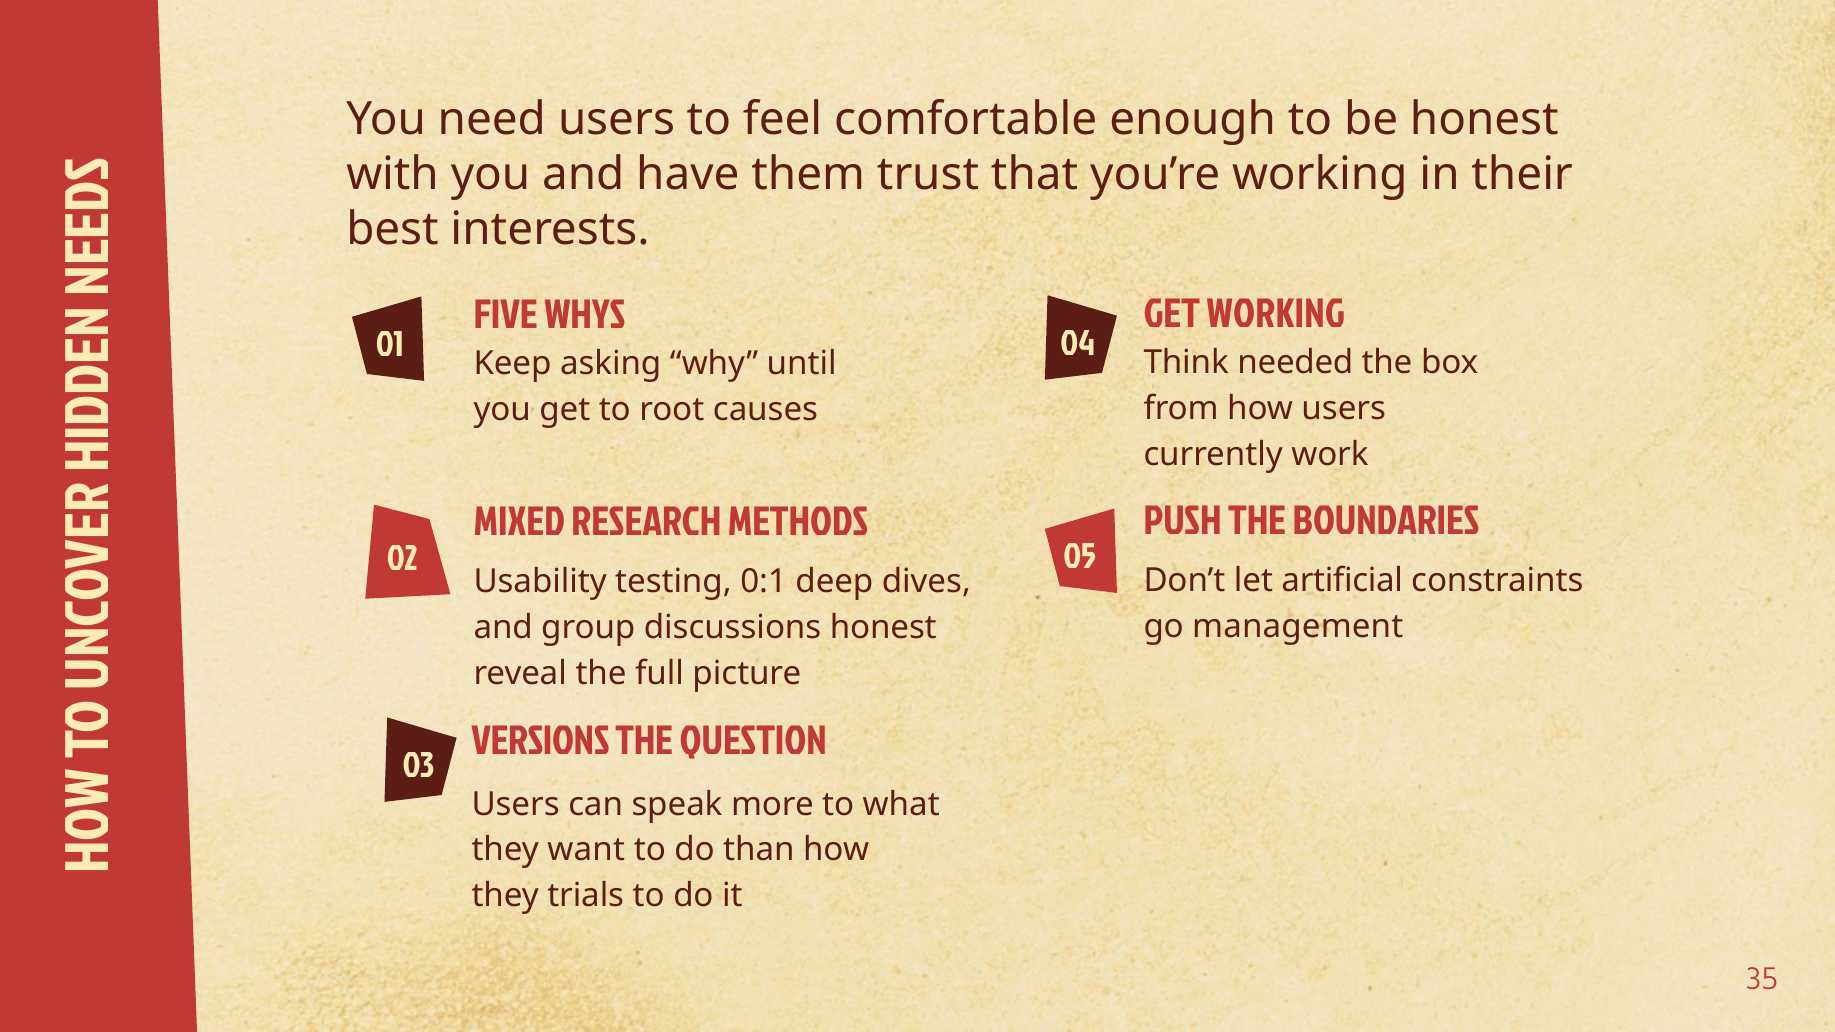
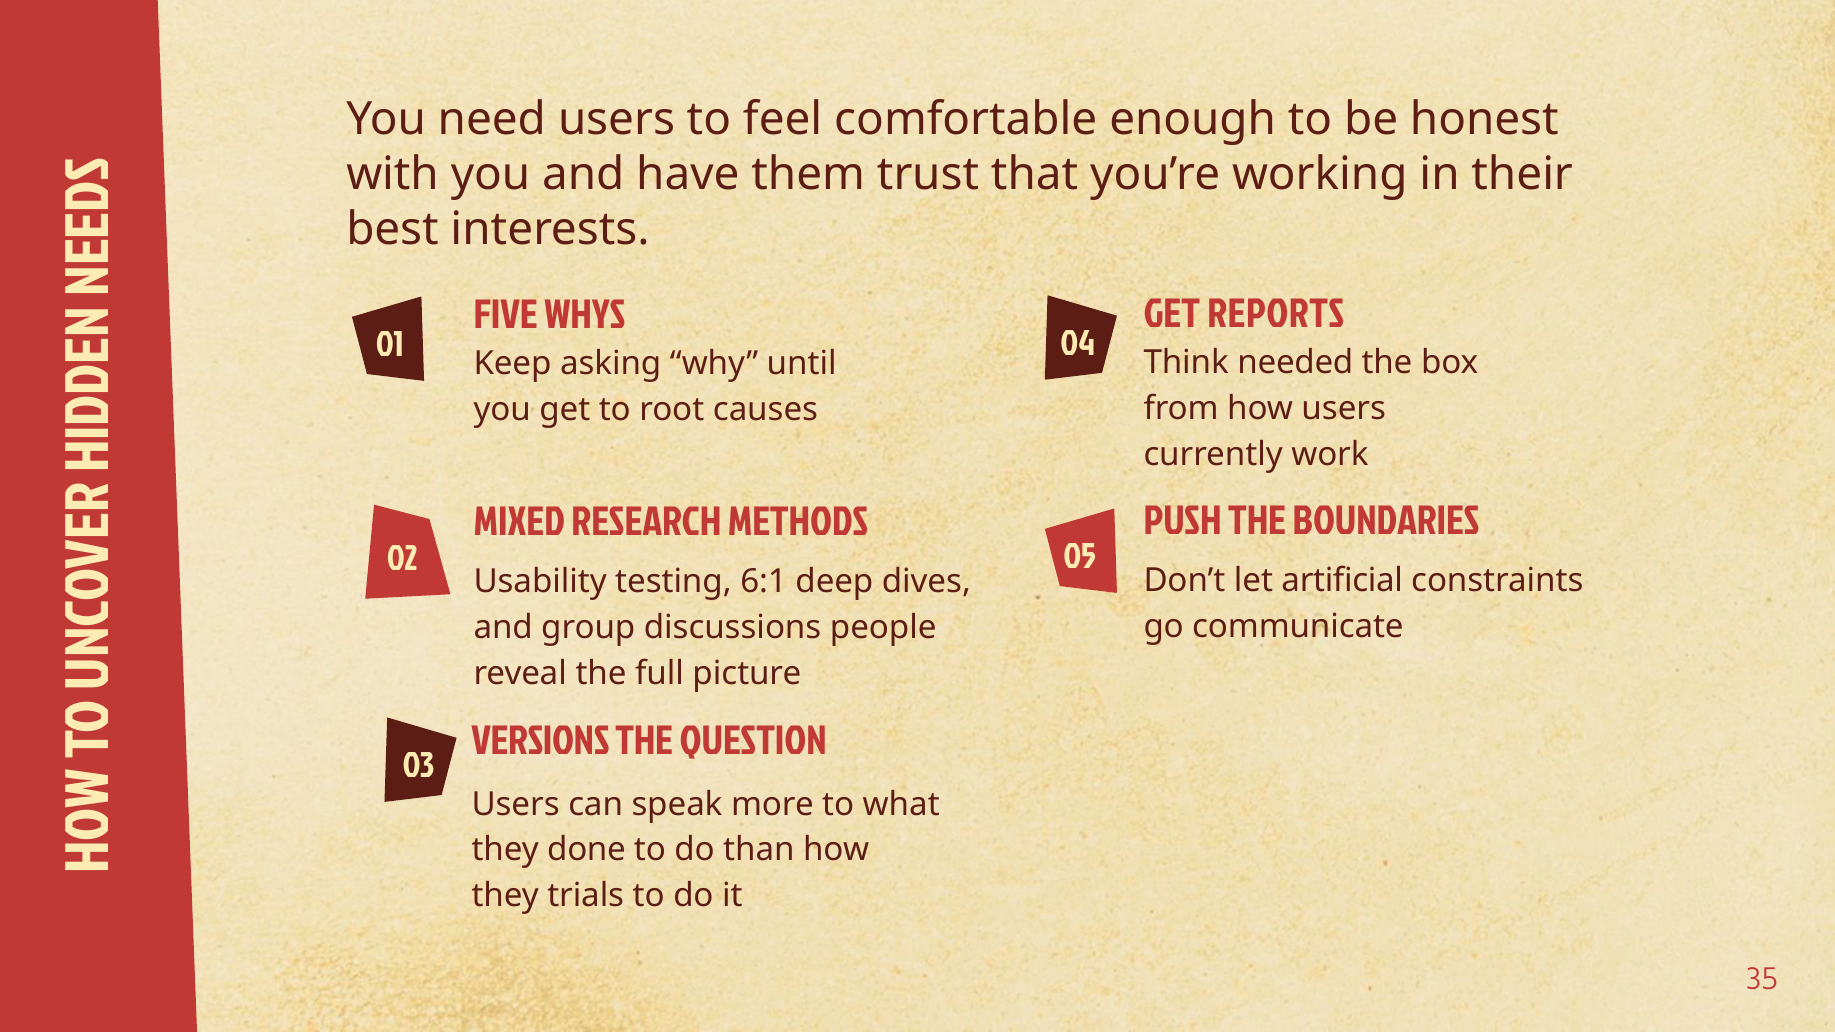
GET WORKING: WORKING -> REPORTS (1276, 314)
0:1: 0:1 -> 6:1 (764, 582)
management: management -> communicate (1298, 627)
discussions honest: honest -> people (883, 628)
want: want -> done (587, 850)
